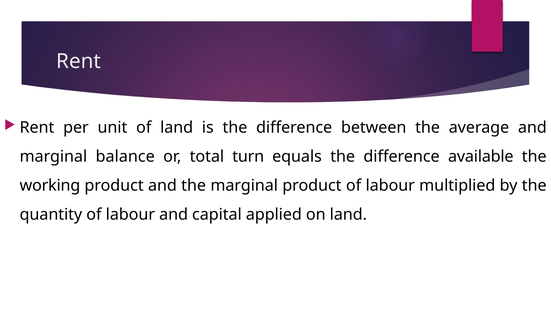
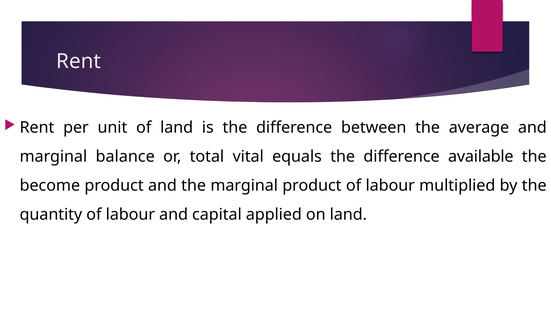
turn: turn -> vital (248, 156)
working: working -> become (50, 185)
